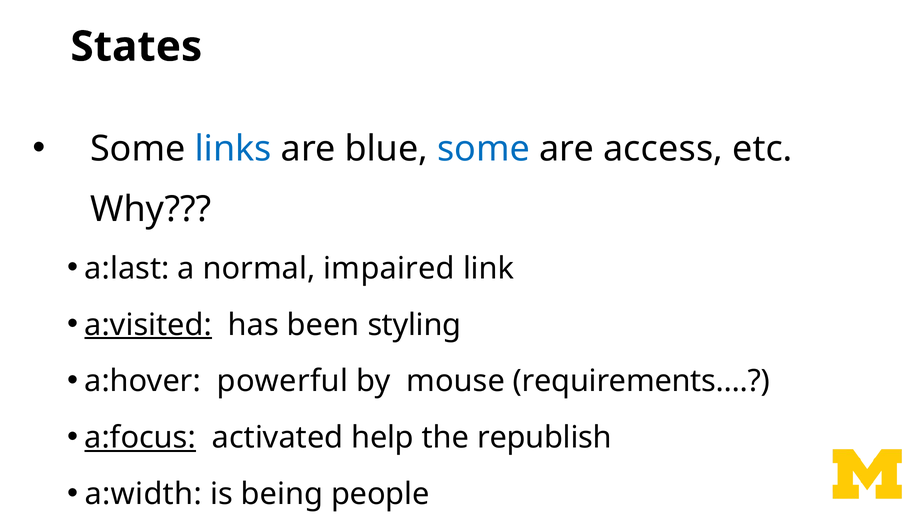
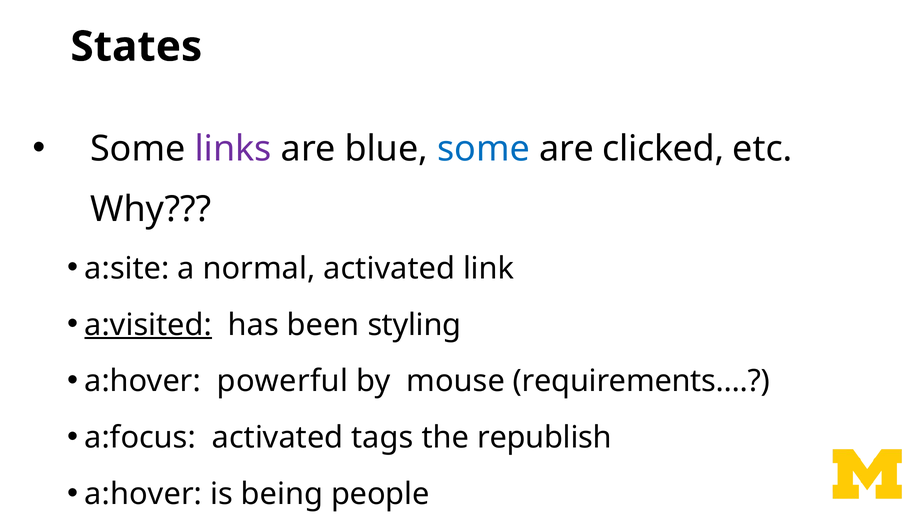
links colour: blue -> purple (233, 149)
access: access -> clicked (663, 149)
a:last: a:last -> a:site (127, 269)
normal impaired: impaired -> activated (389, 269)
a:focus underline: present -> none (140, 438)
help: help -> tags (382, 438)
a:width: a:width -> a:hover (143, 494)
